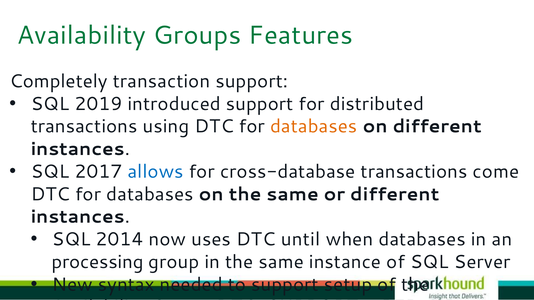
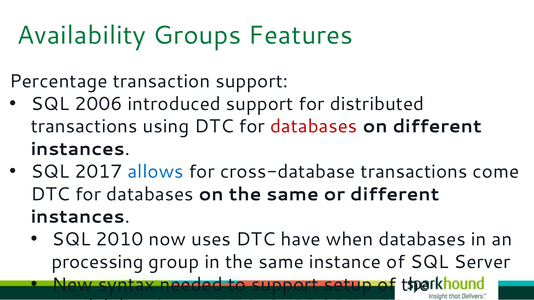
Completely: Completely -> Percentage (59, 81)
2019: 2019 -> 2006 (98, 104)
databases colour: orange -> red (314, 127)
2014: 2014 -> 2010 (120, 240)
until: until -> have (301, 240)
